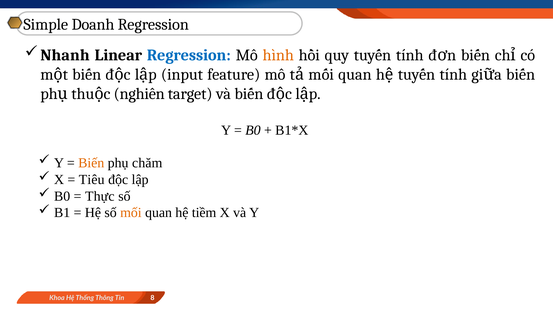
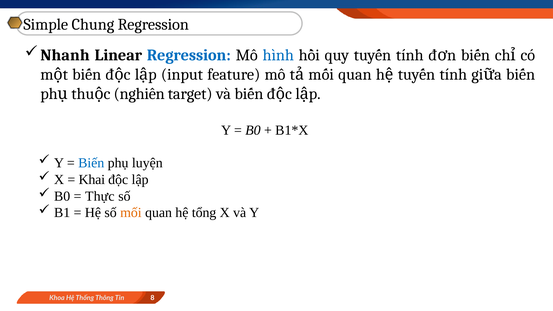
Doanh: Doanh -> Chung (93, 25)
hình colour: orange -> blue (278, 55)
Biến colour: orange -> blue (91, 163)
chăm: chăm -> luyện (147, 163)
Tiêu: Tiêu -> Khai (92, 180)
tiềm: tiềm -> tổng (204, 213)
